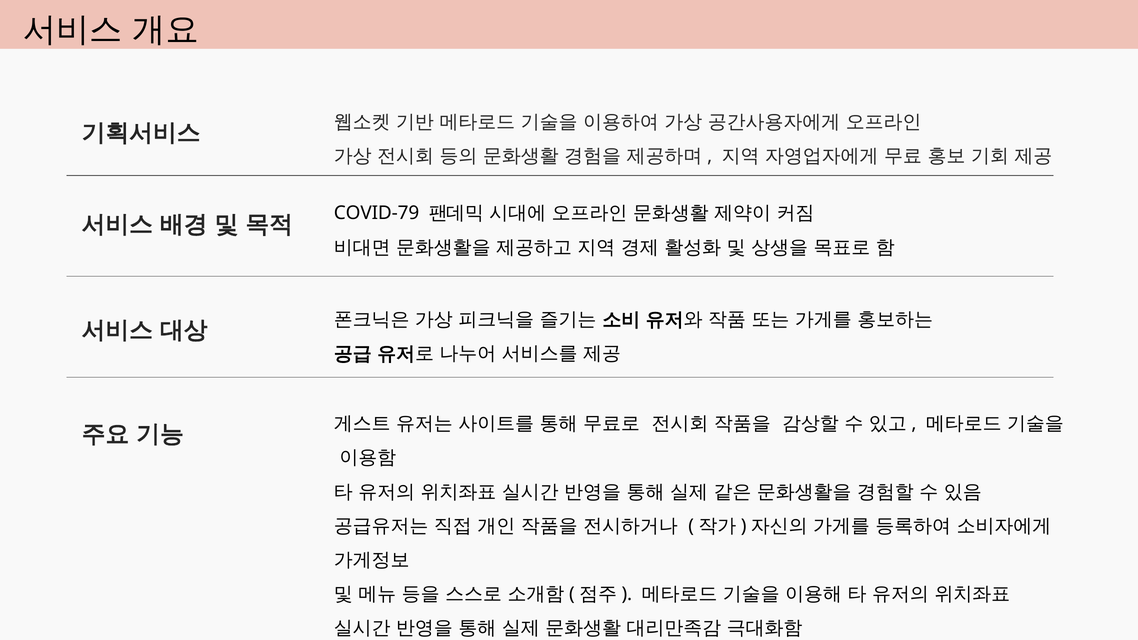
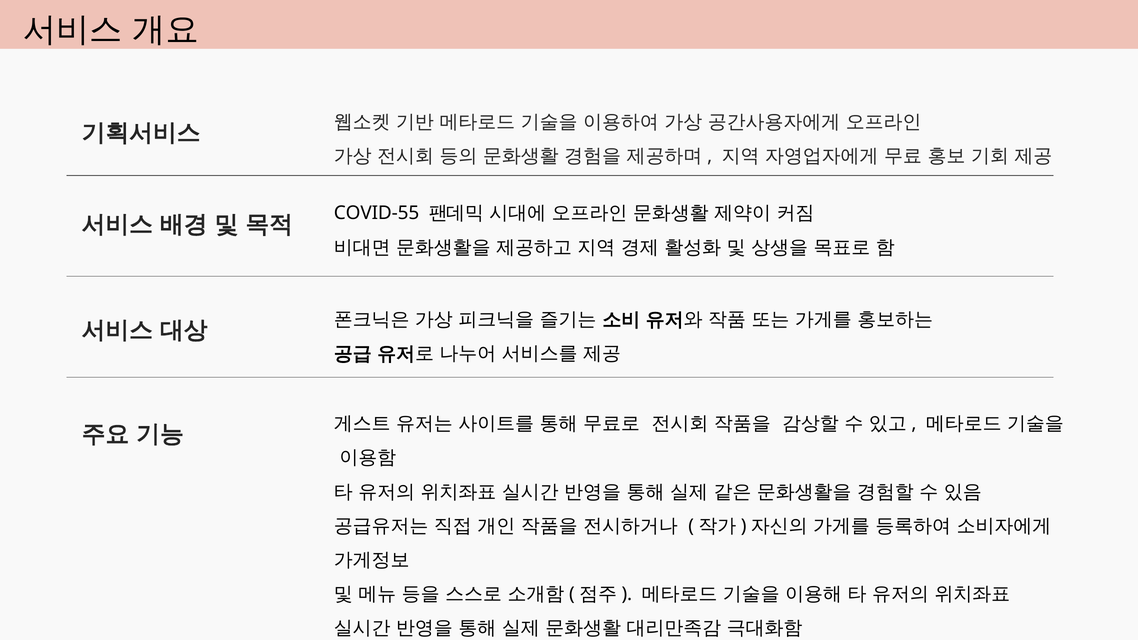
COVID-79: COVID-79 -> COVID-55 (377, 213)
